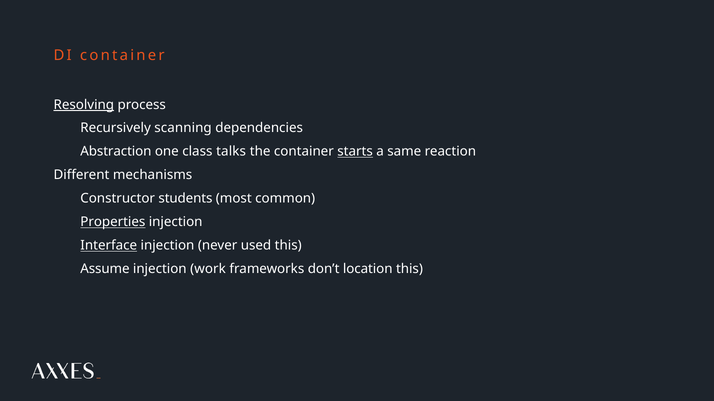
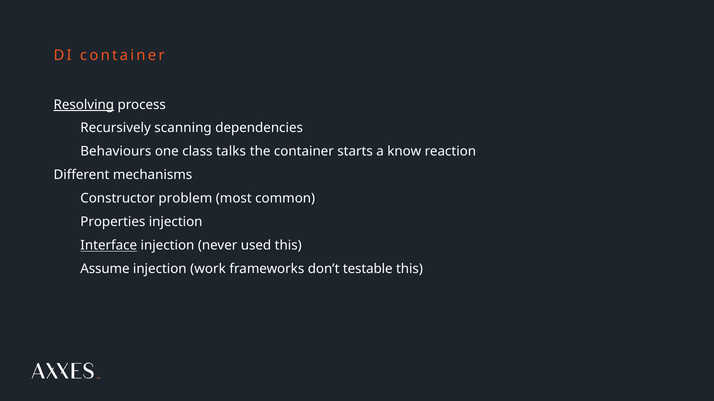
Abstraction: Abstraction -> Behaviours (116, 152)
starts underline: present -> none (355, 152)
same: same -> know (404, 152)
students: students -> problem (185, 199)
Properties underline: present -> none (113, 222)
location: location -> testable (368, 269)
